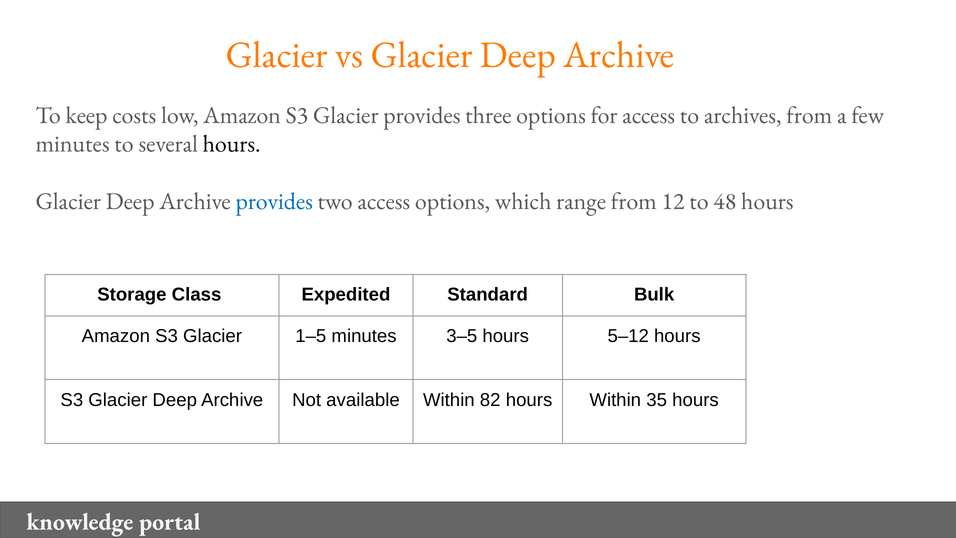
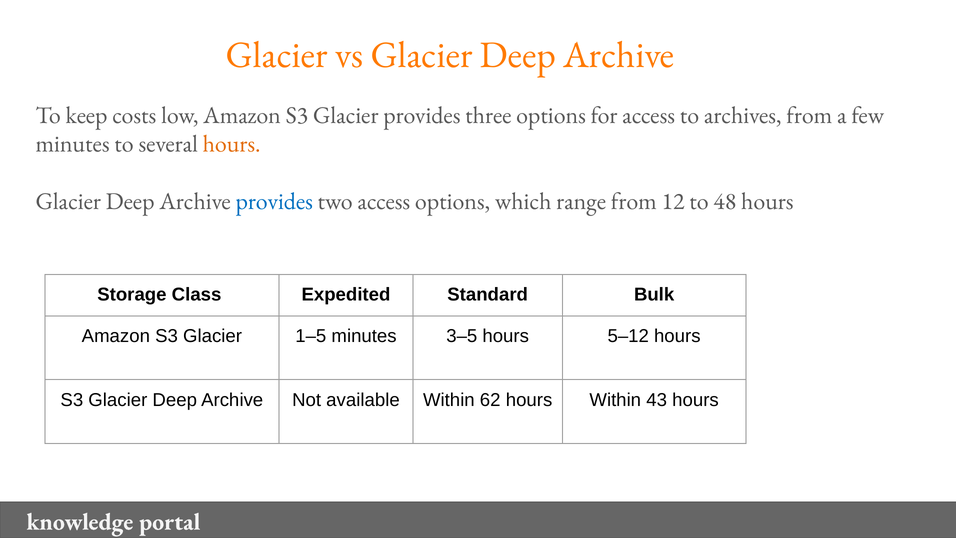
hours colour: black -> orange (232, 144)
82: 82 -> 62 (490, 400)
35: 35 -> 43 (657, 400)
